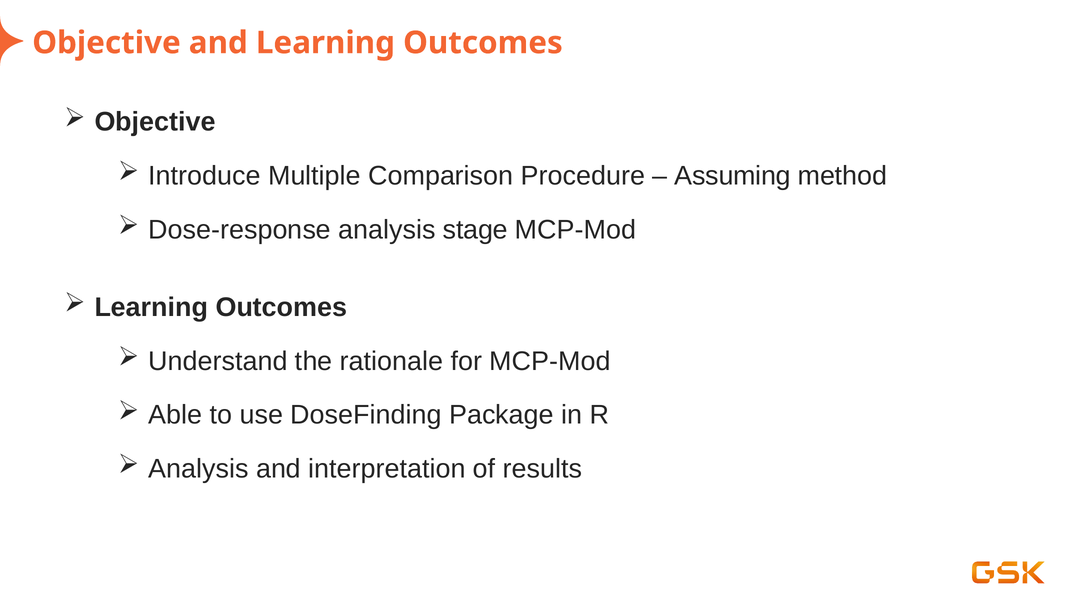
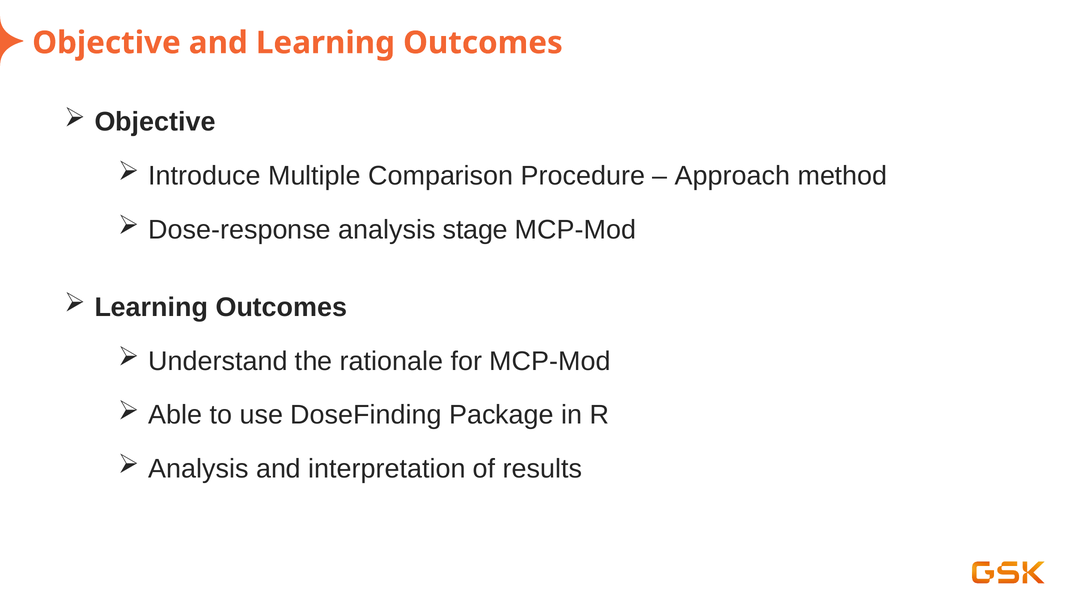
Assuming: Assuming -> Approach (733, 176)
